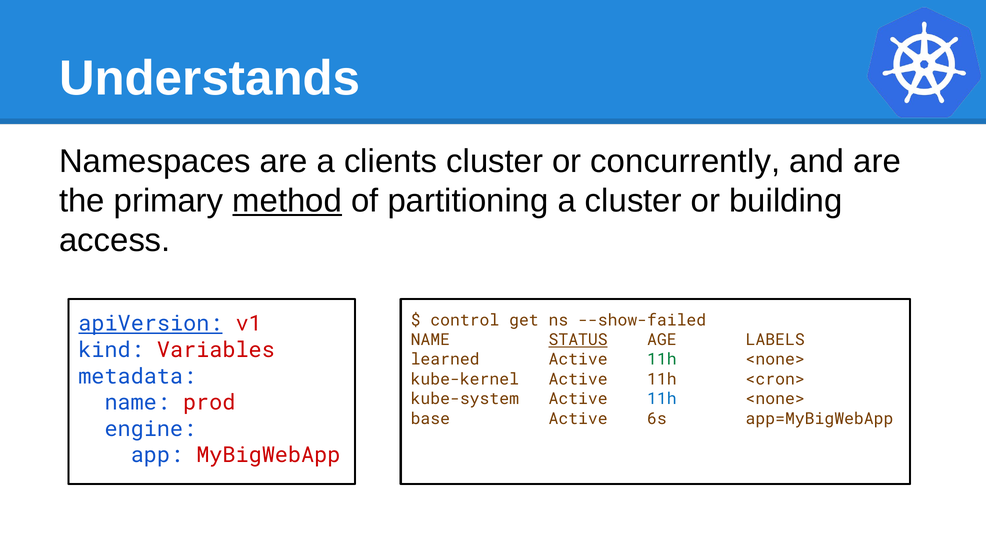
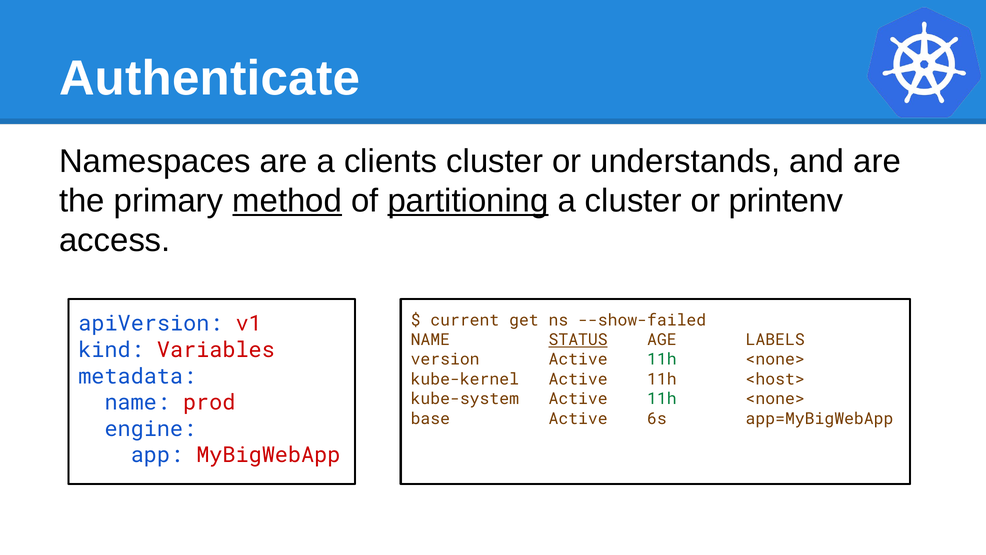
Understands: Understands -> Authenticate (210, 79)
concurrently: concurrently -> understands (685, 161)
partitioning underline: none -> present (468, 201)
building: building -> printenv (786, 201)
control: control -> current (465, 320)
apiVersion underline: present -> none (150, 324)
learned: learned -> version (445, 359)
<cron>: <cron> -> <host> (775, 379)
11h colour: blue -> green (662, 399)
